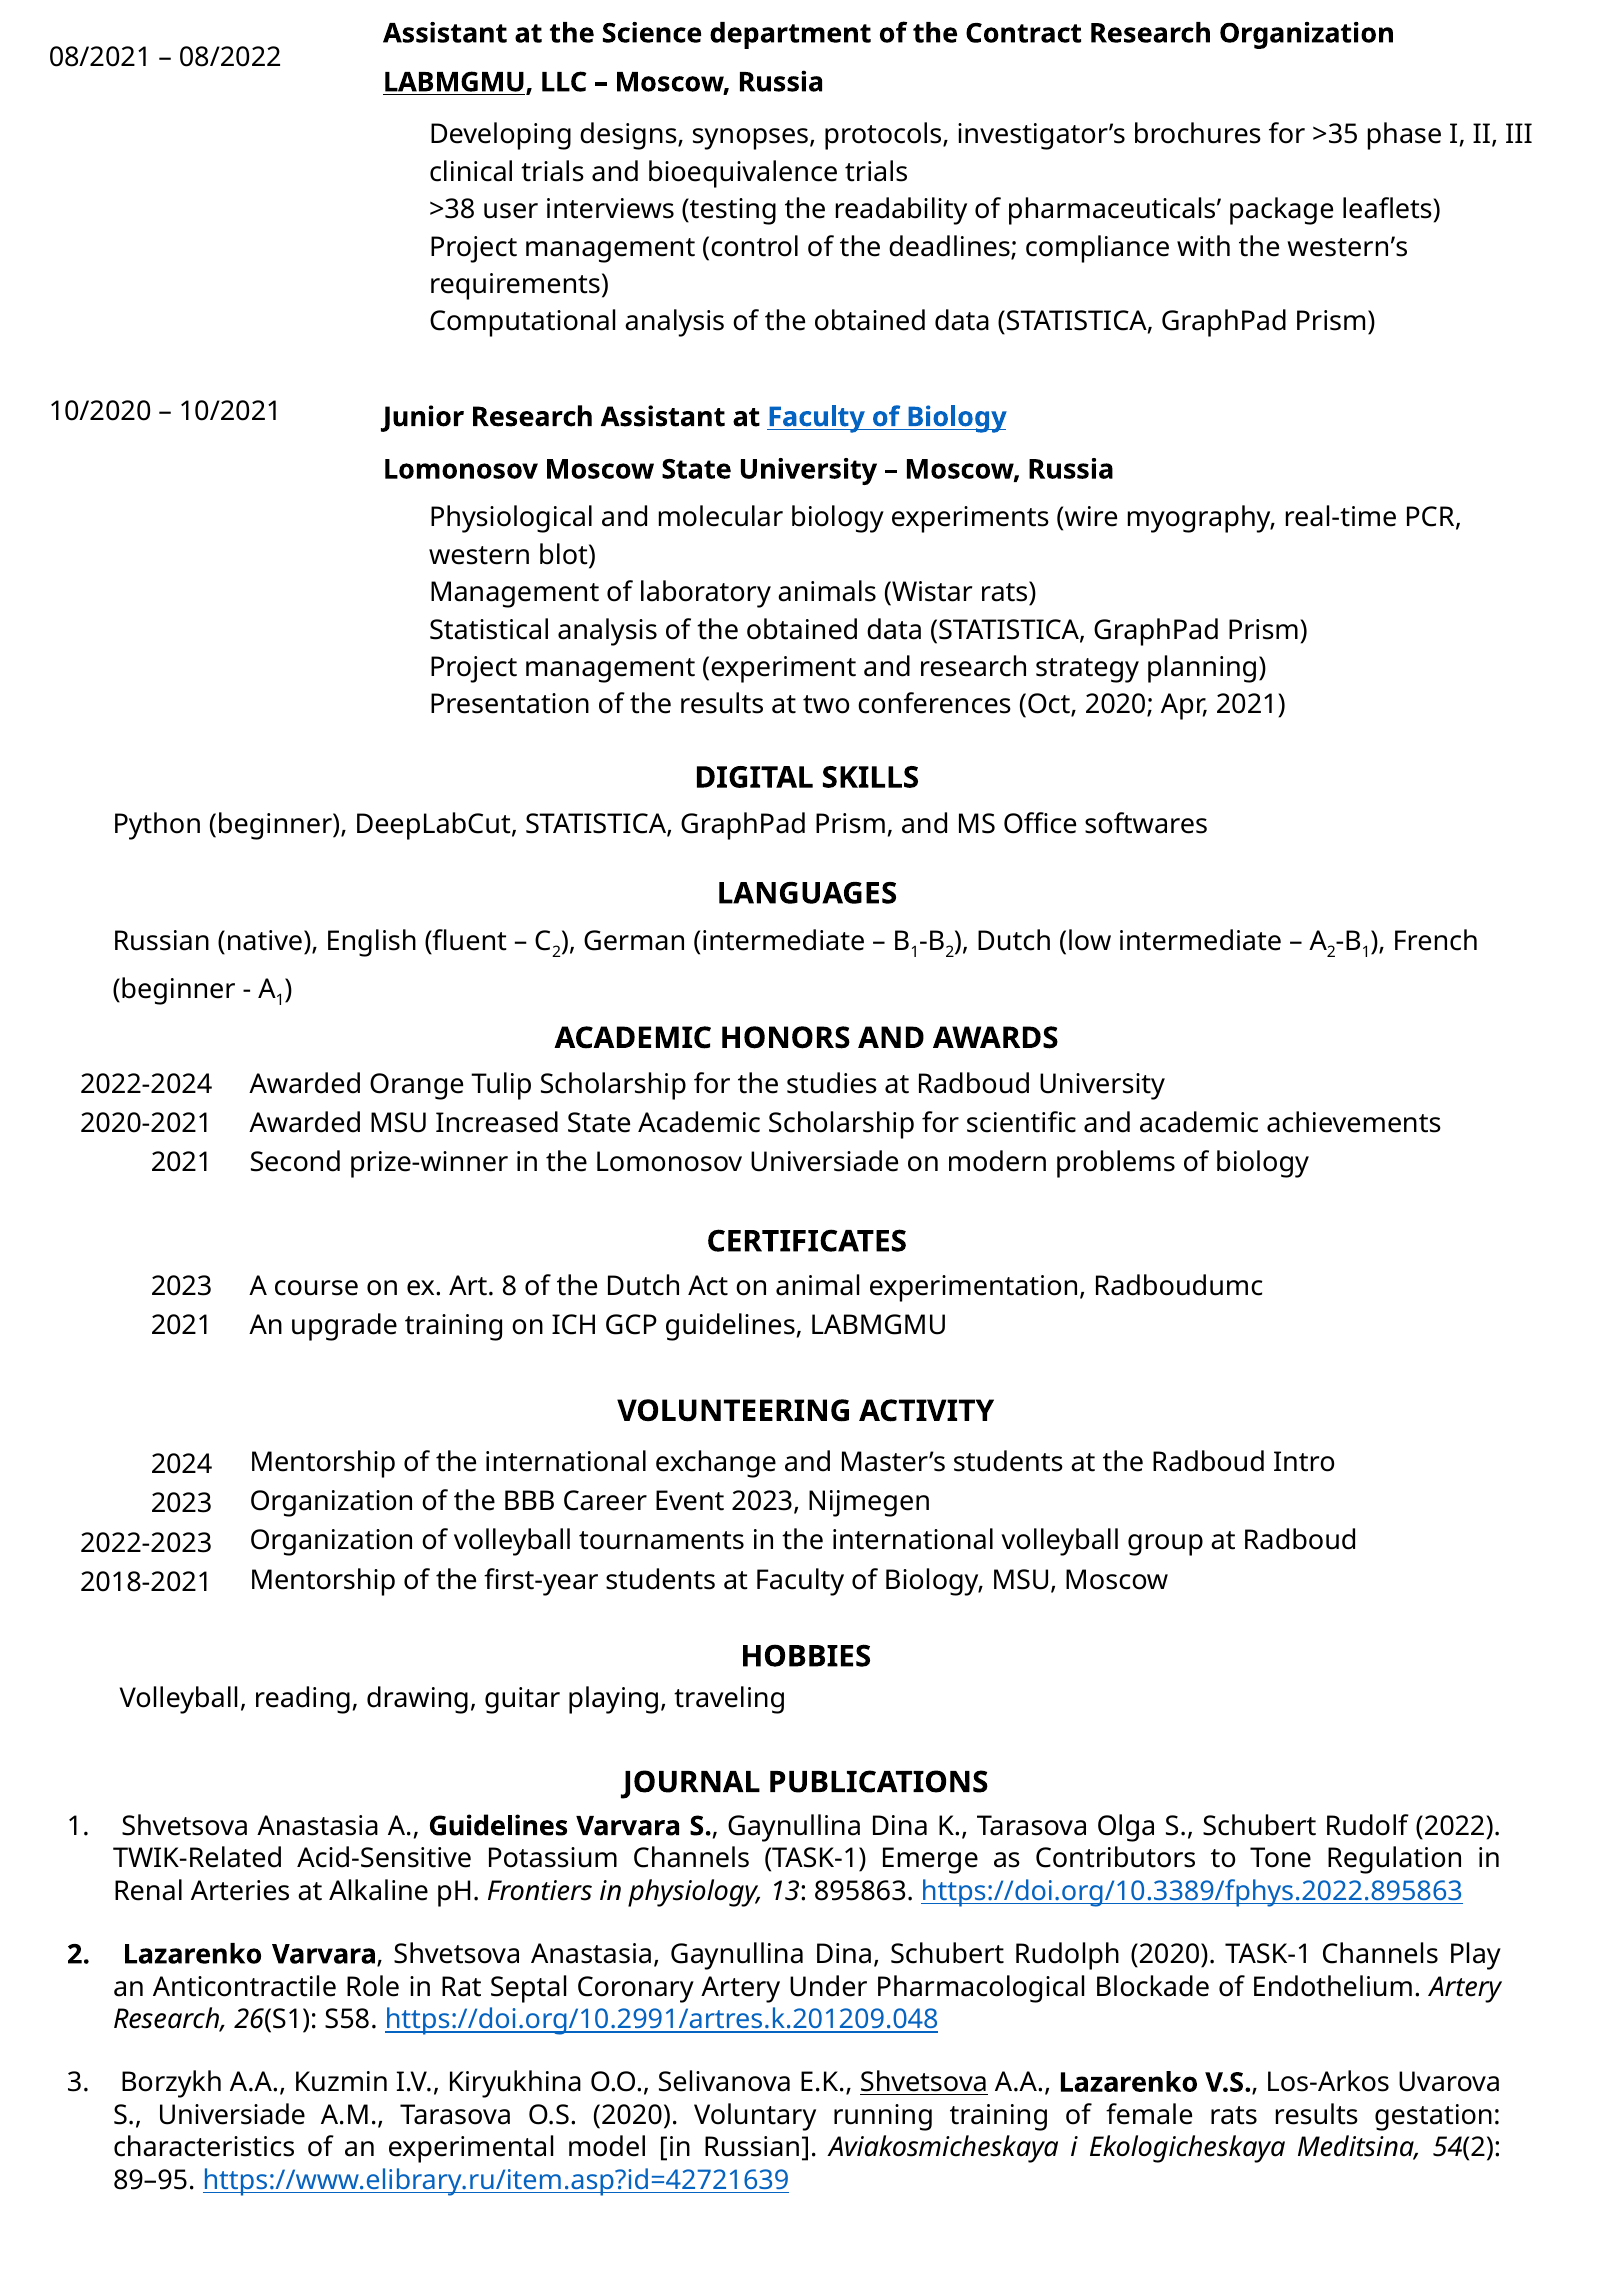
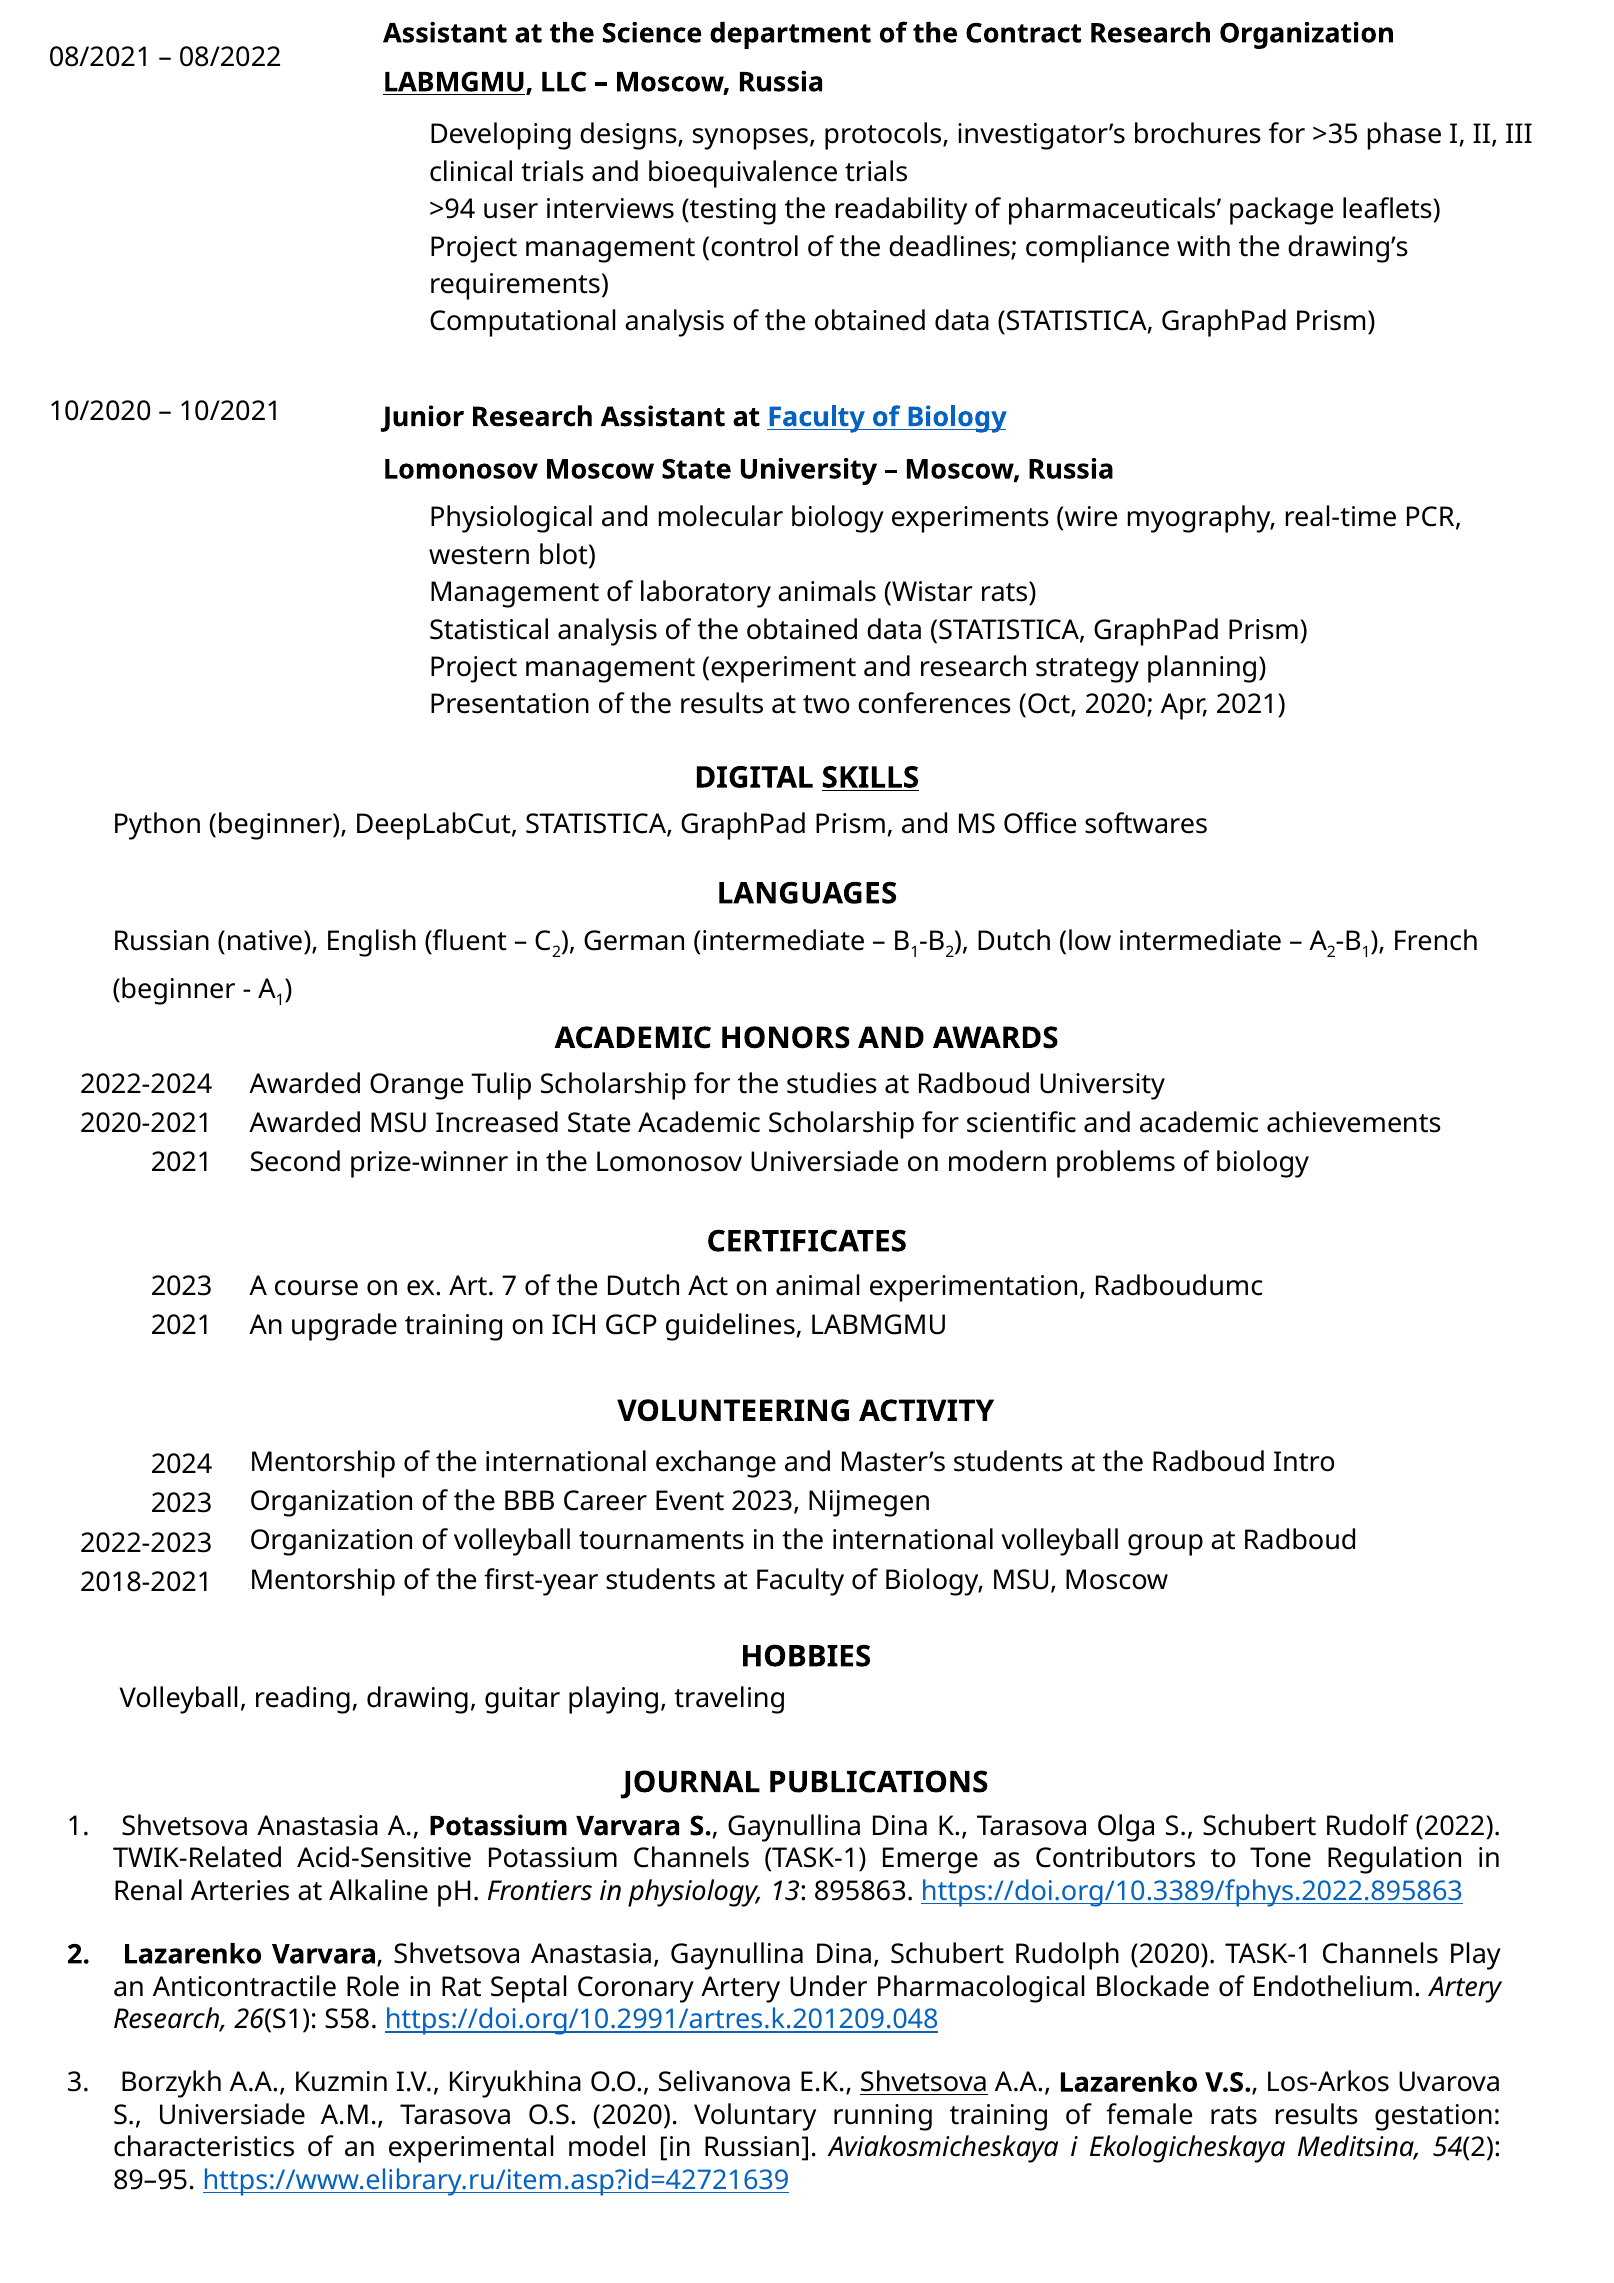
>38: >38 -> >94 (452, 210)
western’s: western’s -> drawing’s (1348, 247)
SKILLS underline: none -> present (870, 778)
8: 8 -> 7 (509, 1286)
A Guidelines: Guidelines -> Potassium (498, 1826)
